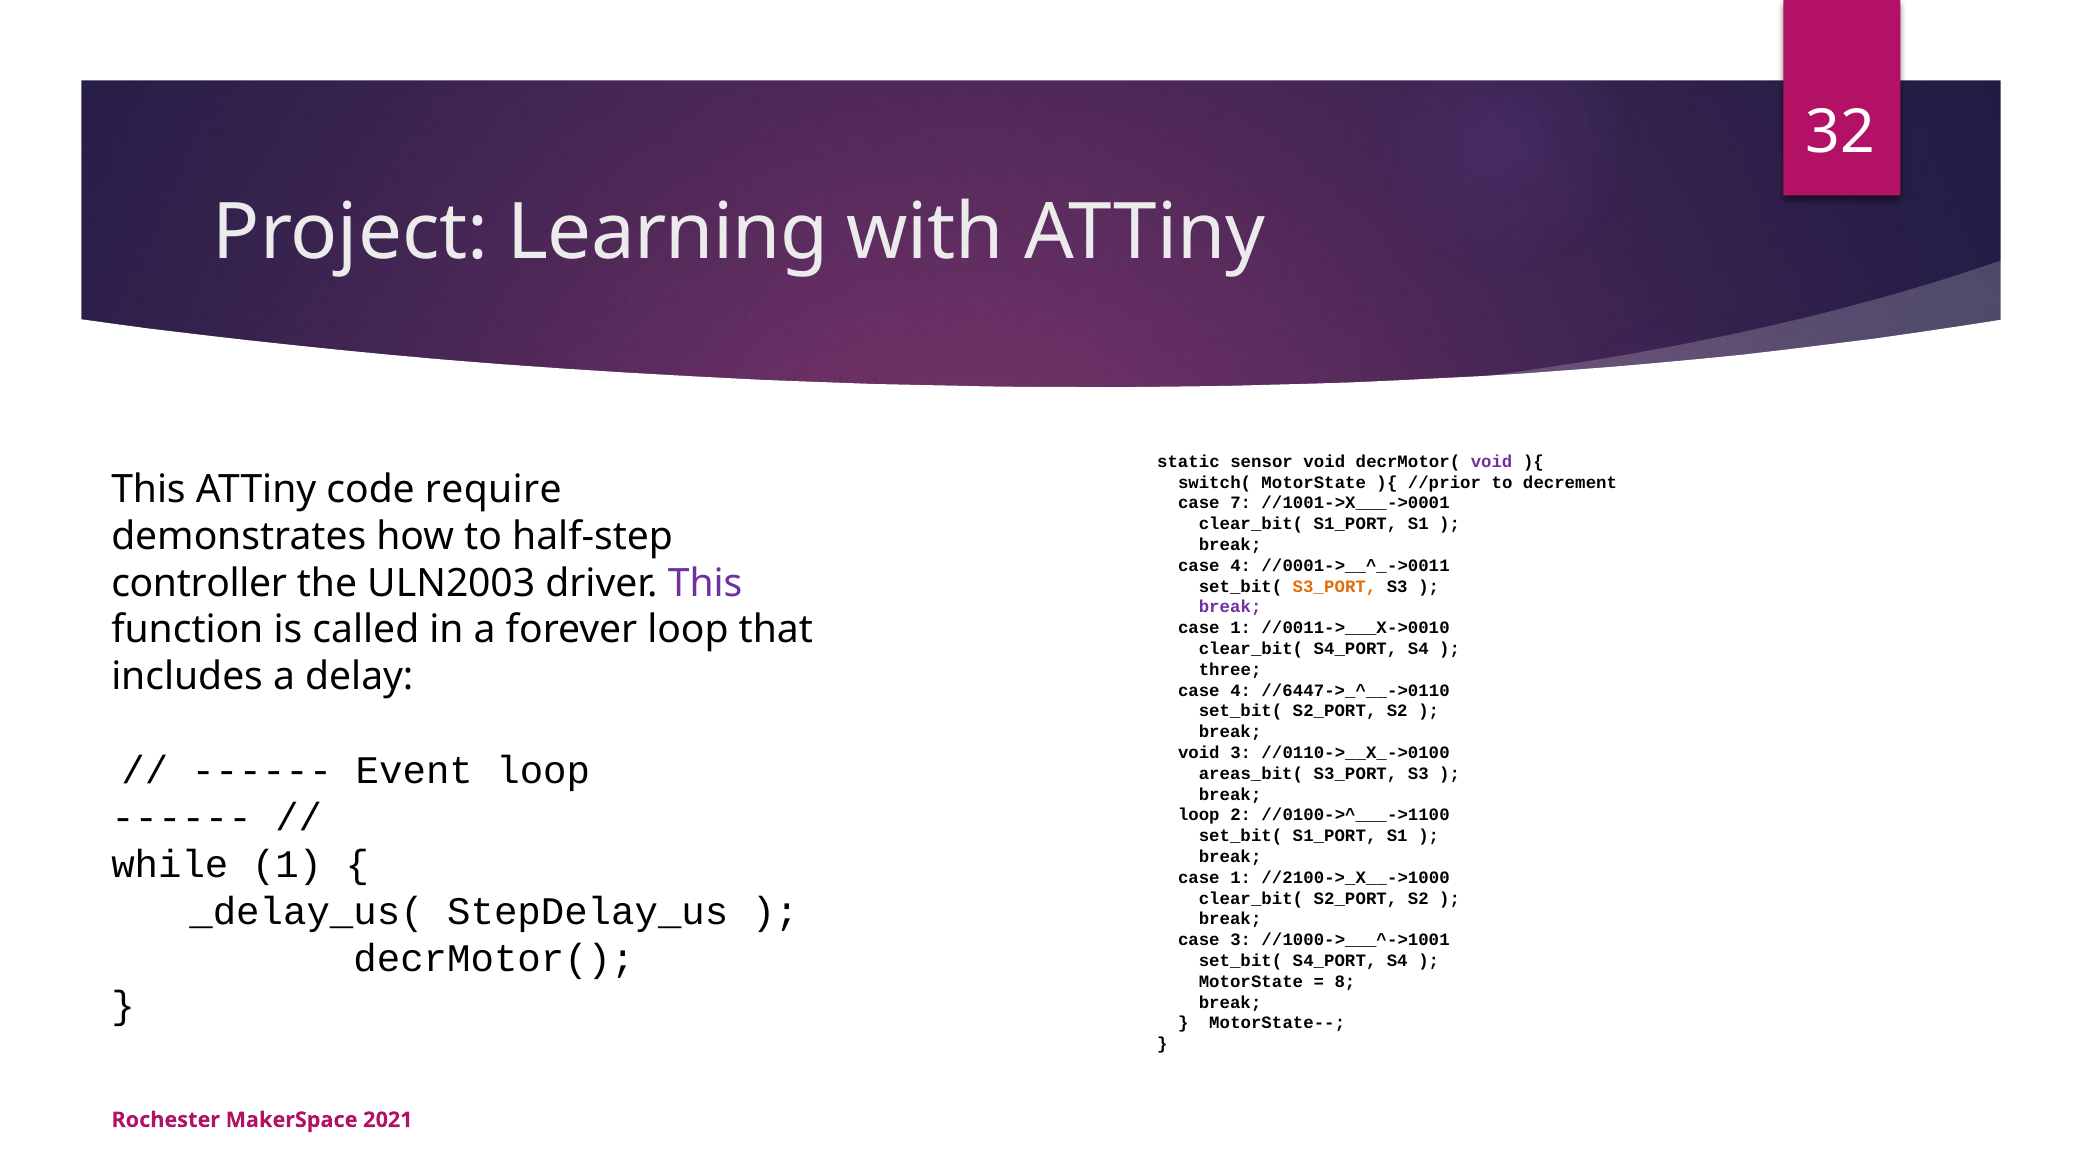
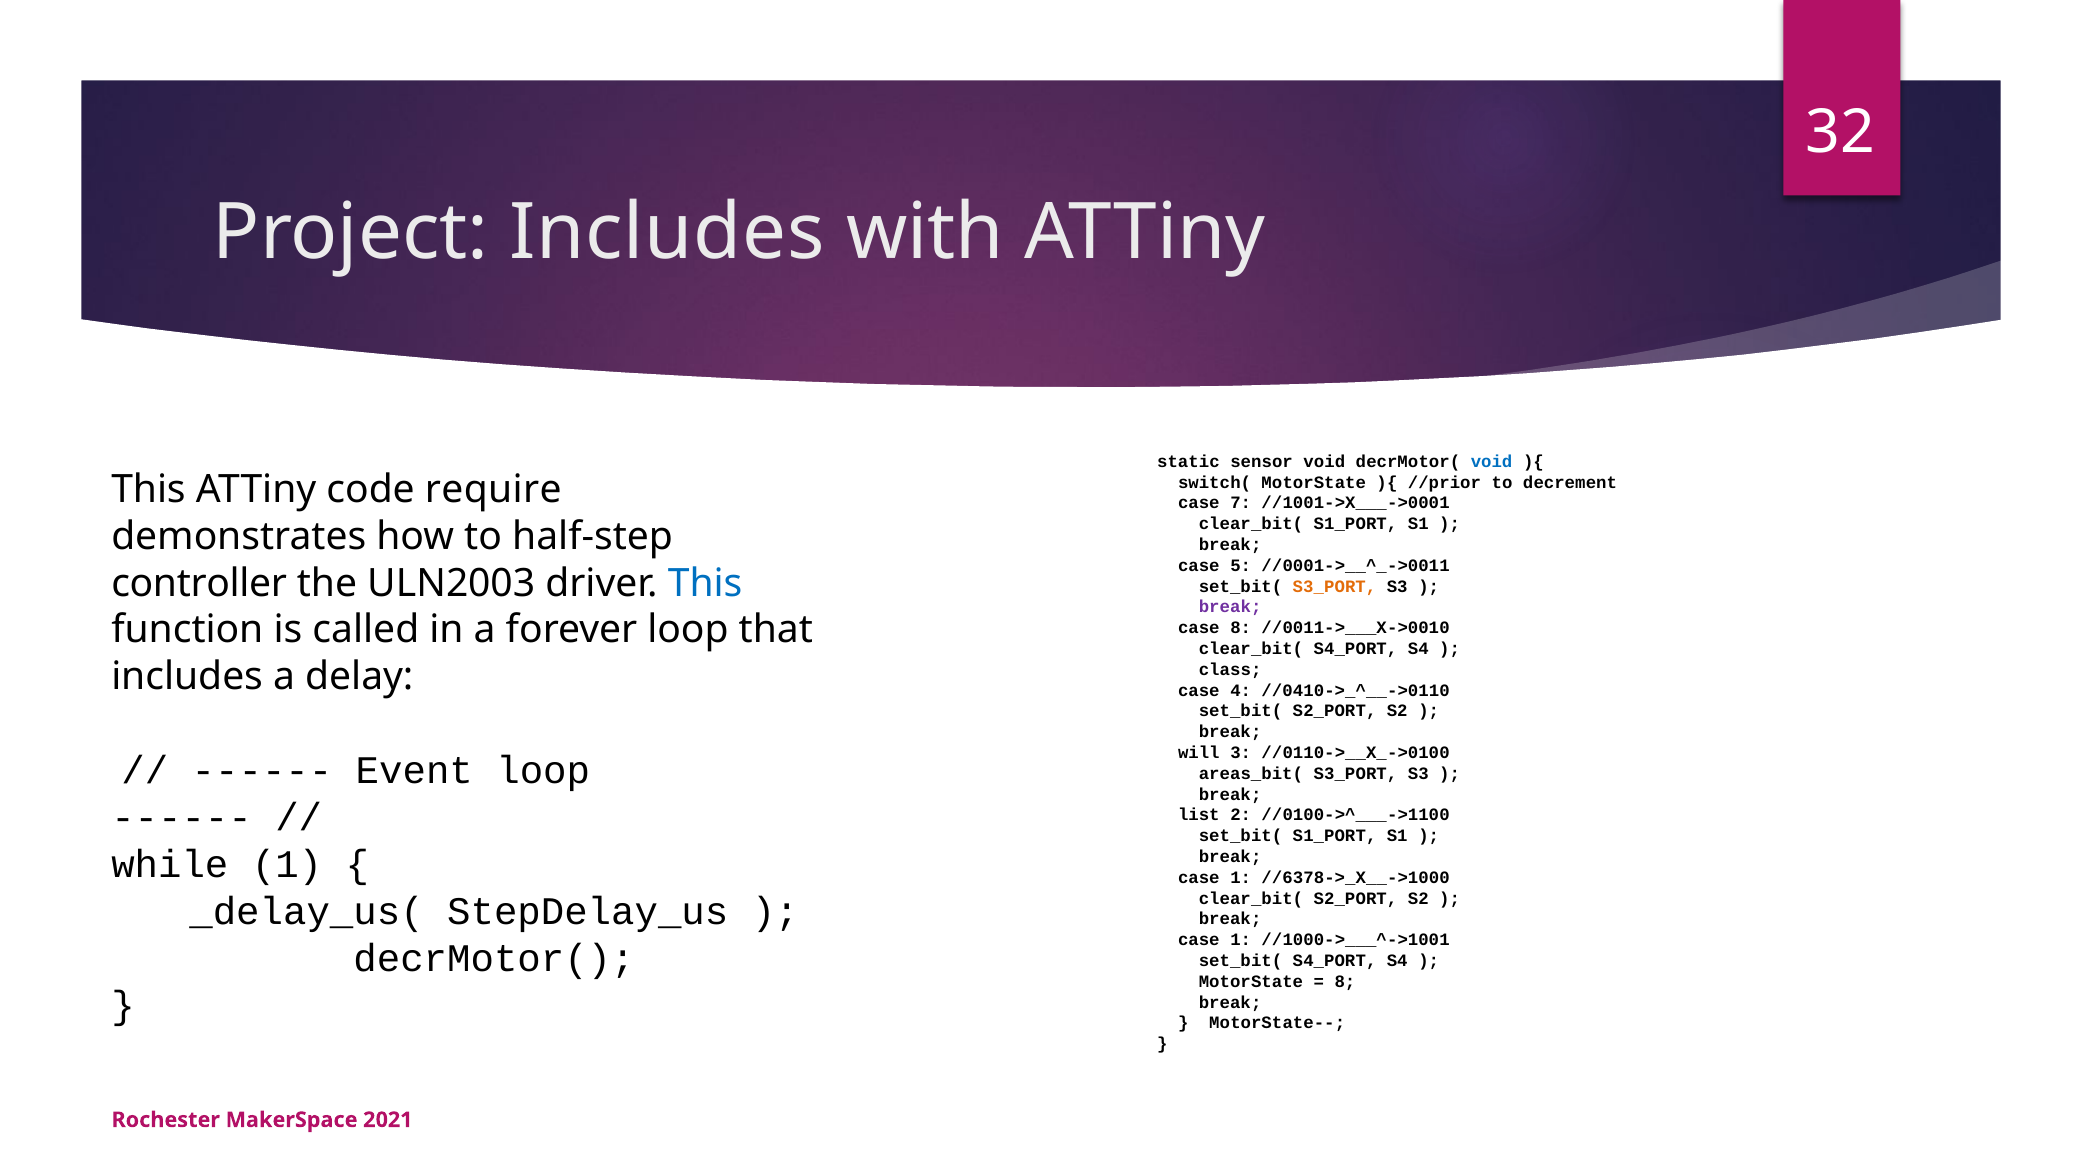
Project Learning: Learning -> Includes (667, 232)
void colour: purple -> blue (1492, 462)
4: 4 -> 5 (1241, 565)
This colour: purple -> blue (705, 583)
1: 1 -> 8 (1241, 628)
three: three -> class (1230, 669)
//6447->_^__->0110: //6447->_^__->0110 -> //0410->_^__->0110 (1356, 690)
void: void -> will (1199, 753)
loop: loop -> list (1199, 815)
//2100->_X__->1000: //2100->_X__->1000 -> //6378->_X__->1000 (1356, 877)
3: 3 -> 1 (1241, 940)
